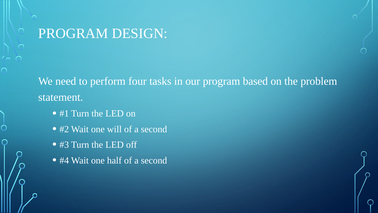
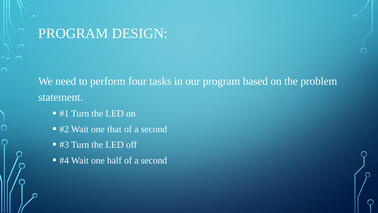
will: will -> that (114, 129)
